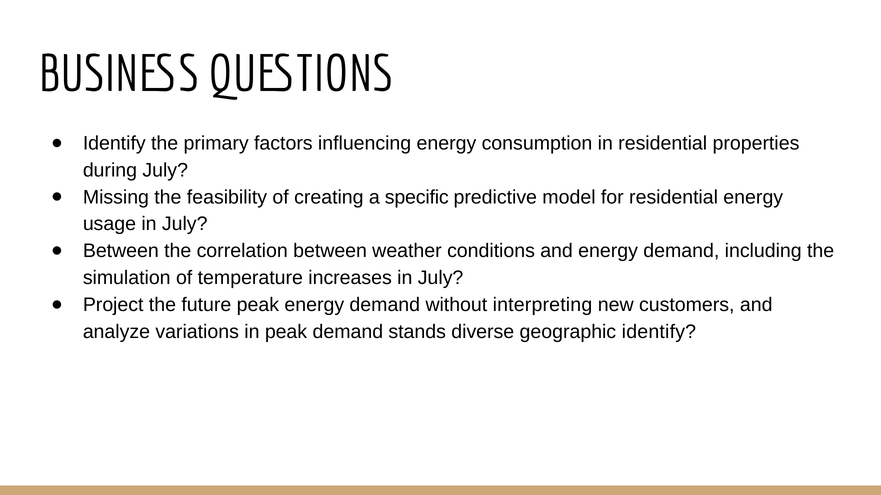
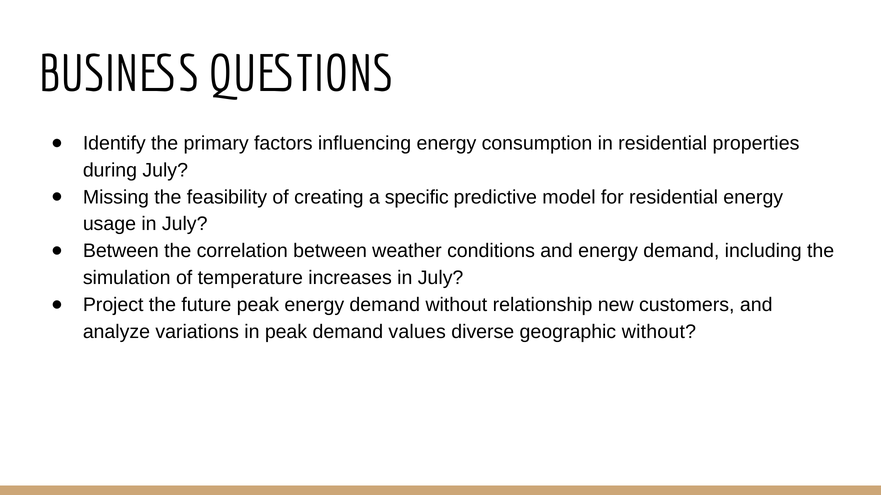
interpreting: interpreting -> relationship (543, 305)
stands: stands -> values (417, 332)
geographic identify: identify -> without (659, 332)
